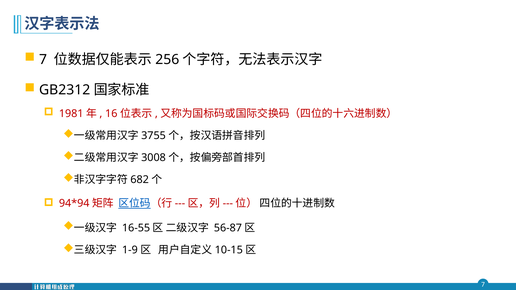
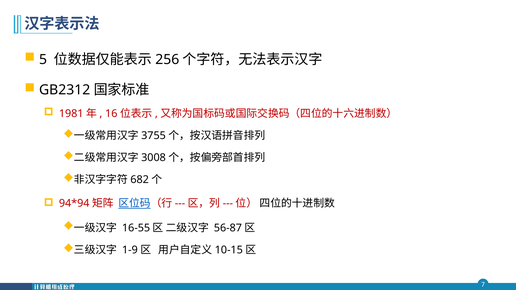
7: 7 -> 5 (43, 60)
